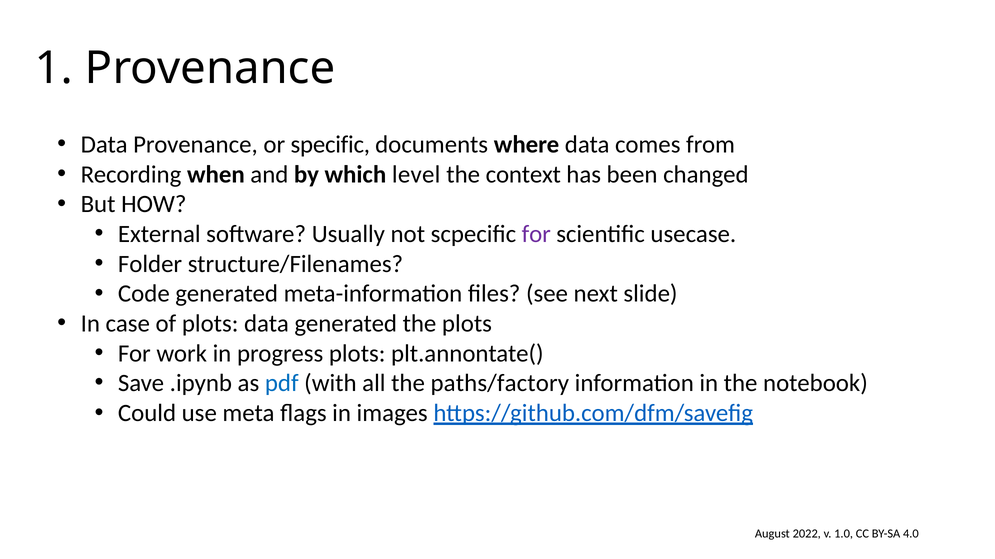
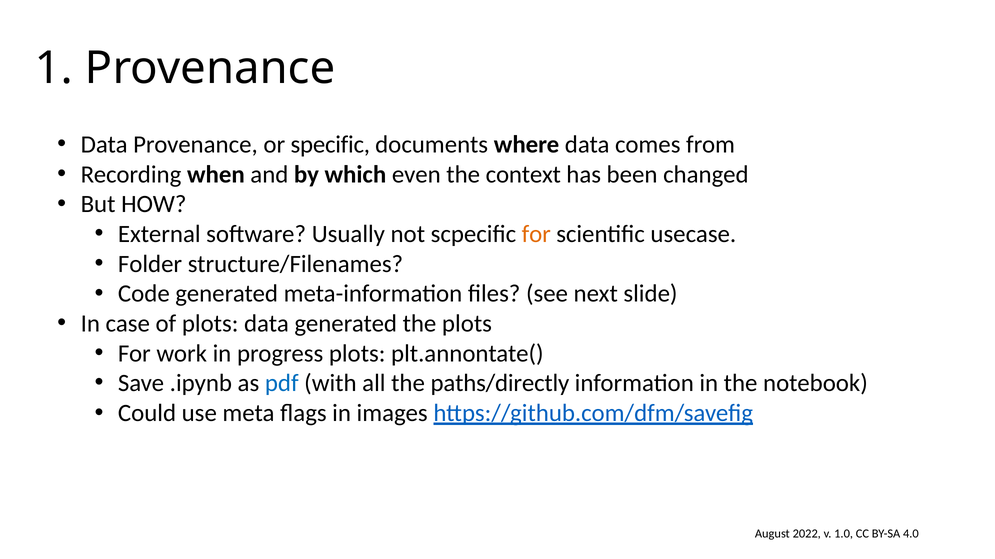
level: level -> even (416, 175)
for colour: purple -> orange (536, 234)
paths/factory: paths/factory -> paths/directly (500, 384)
